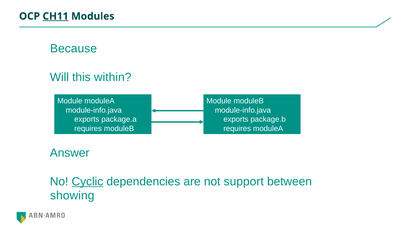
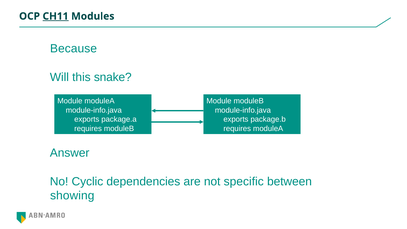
within: within -> snake (113, 77)
Cyclic underline: present -> none (87, 181)
support: support -> specific (244, 181)
